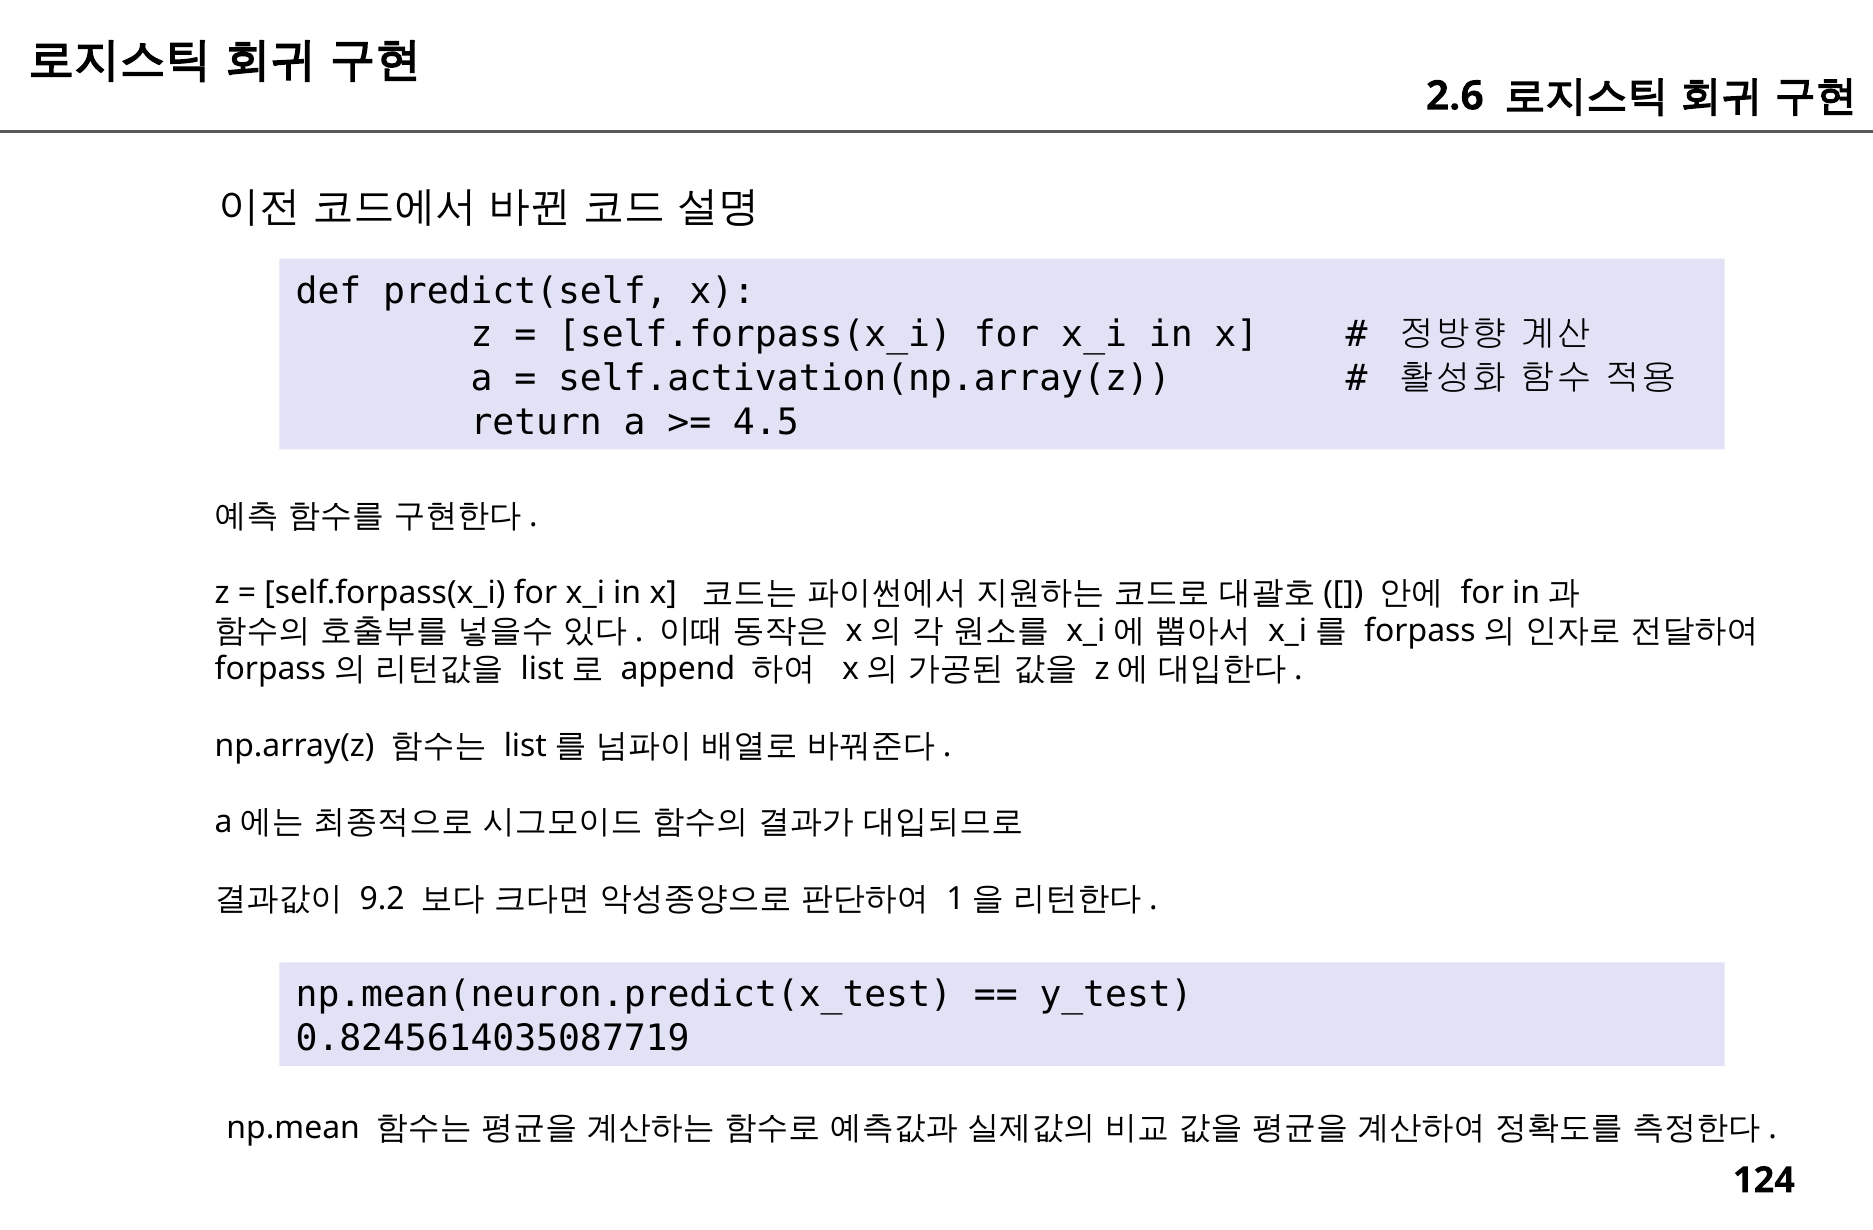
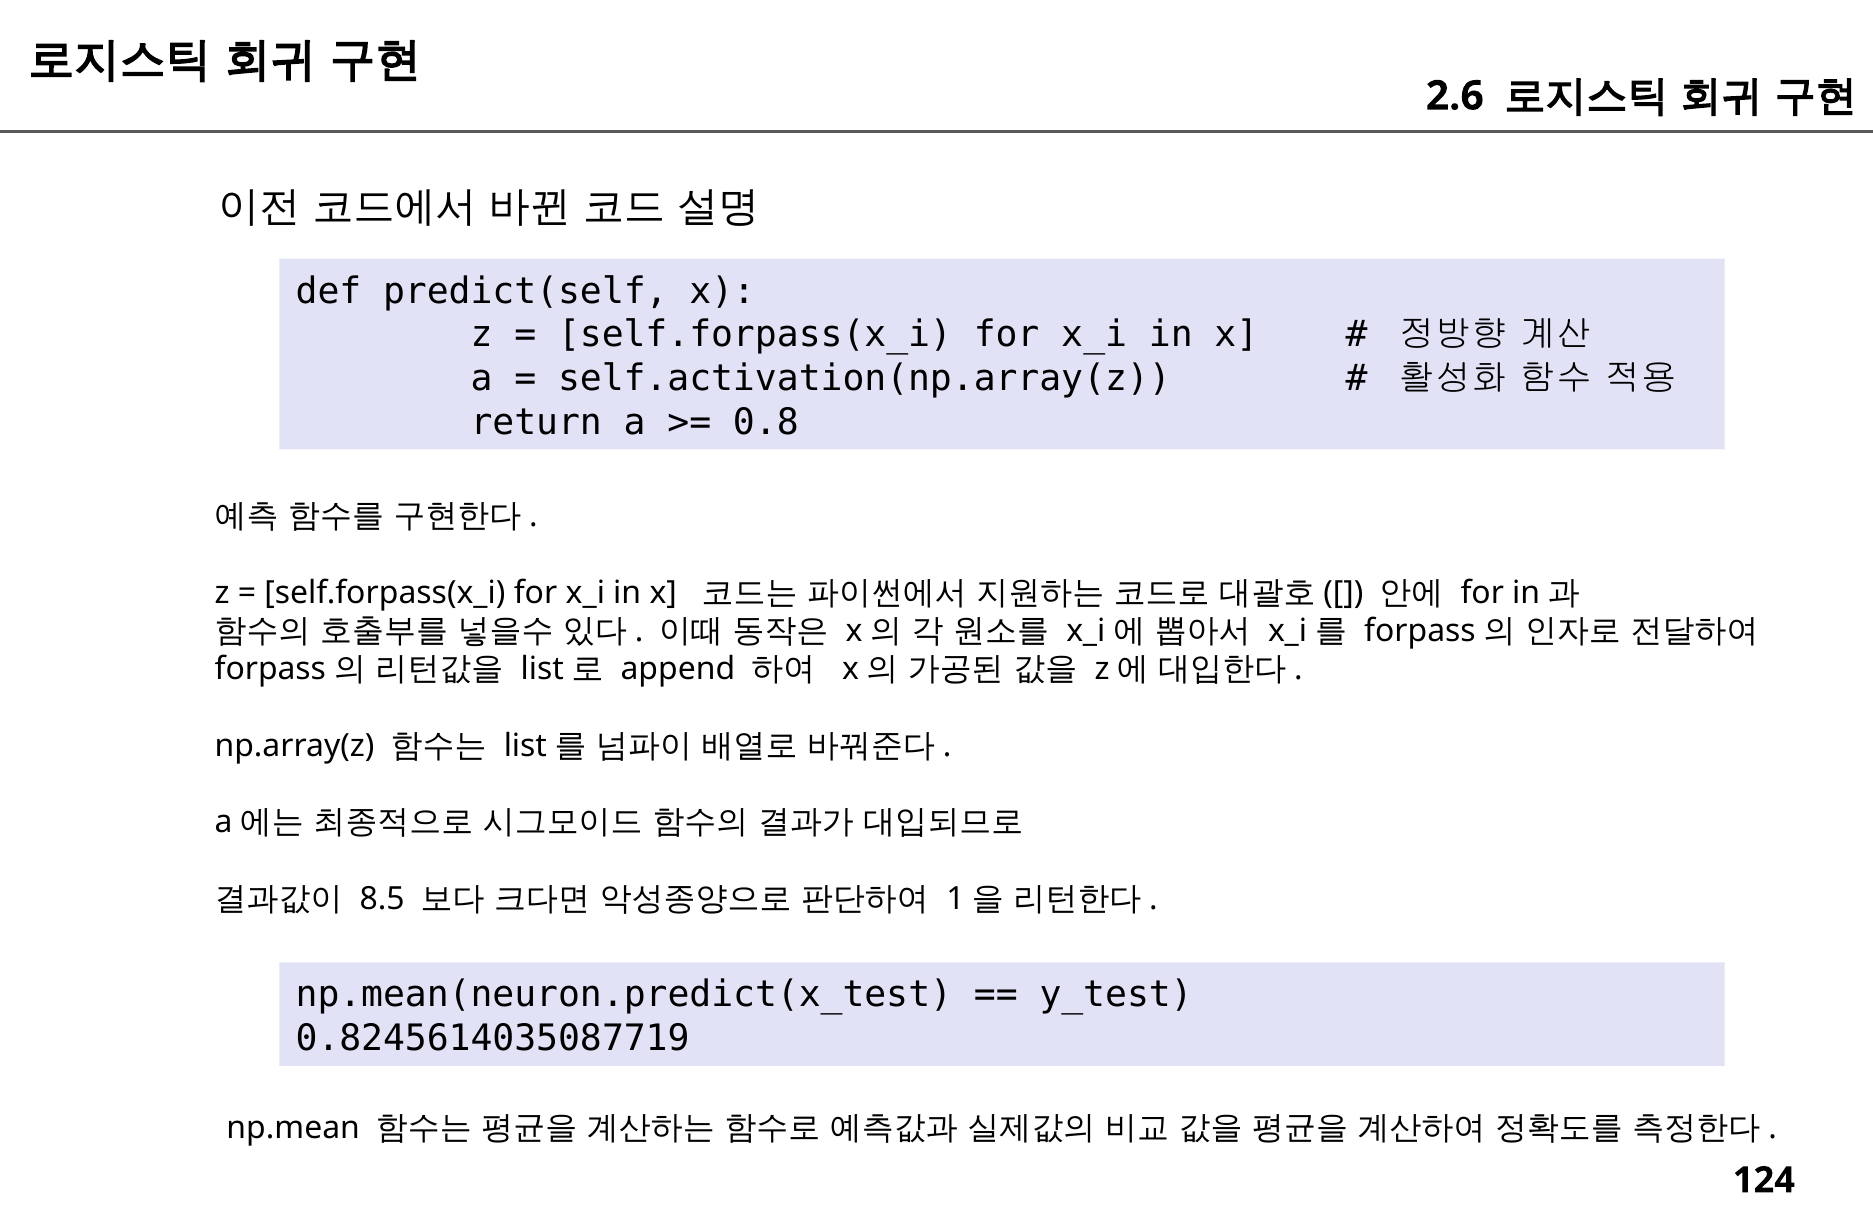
4.5: 4.5 -> 0.8 (766, 422)
9.2: 9.2 -> 8.5 (382, 899)
